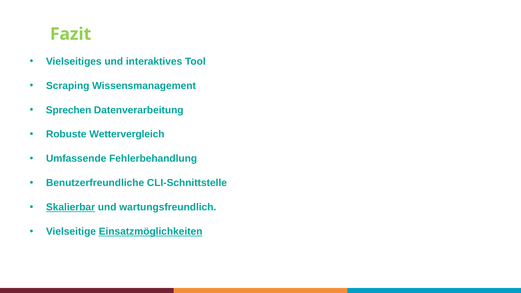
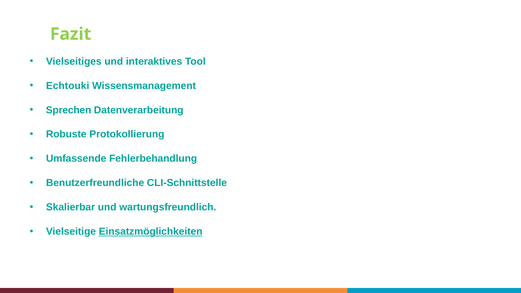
Scraping: Scraping -> Echtouki (68, 86)
Wettervergleich: Wettervergleich -> Protokollierung (127, 134)
Skalierbar underline: present -> none (71, 207)
